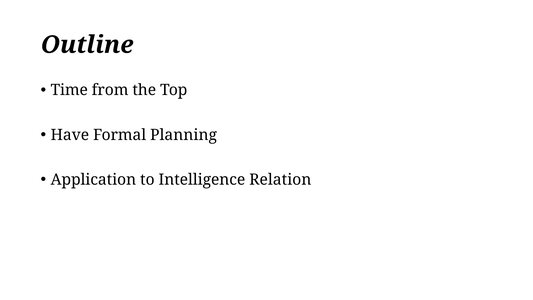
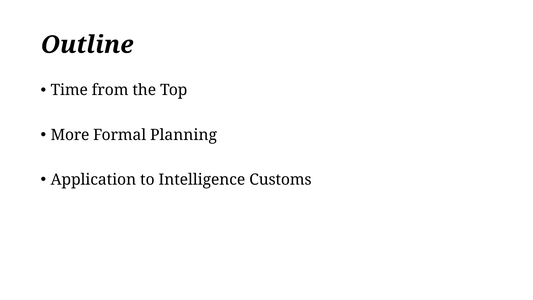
Have: Have -> More (70, 135)
Relation: Relation -> Customs (280, 180)
